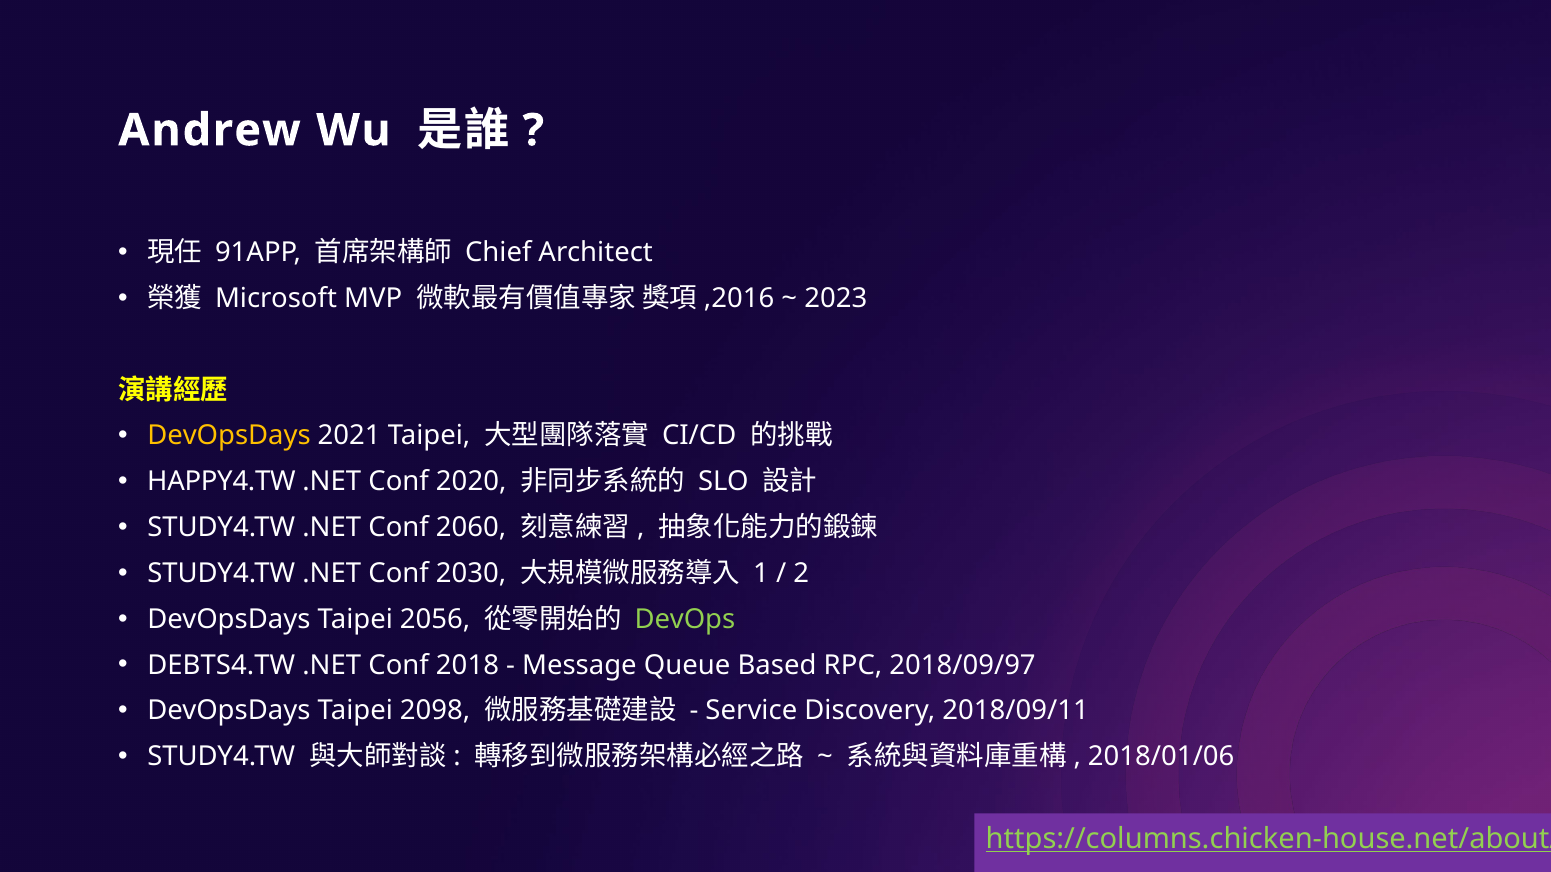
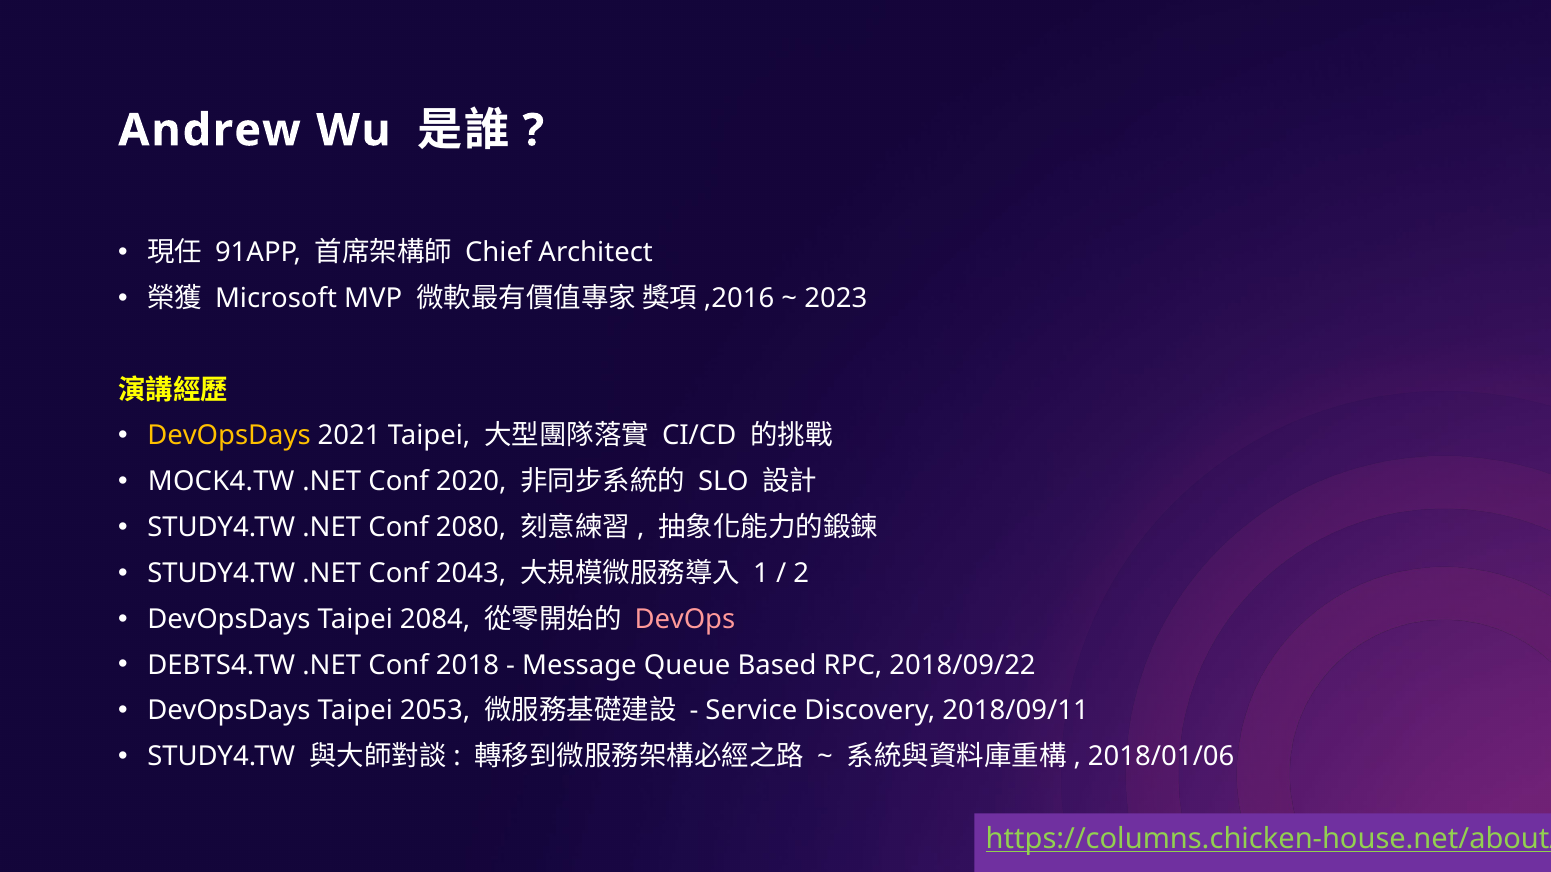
HAPPY4.TW: HAPPY4.TW -> MOCK4.TW (221, 482)
2060: 2060 -> 2080 (471, 528)
2030: 2030 -> 2043 (471, 574)
2056: 2056 -> 2084 (435, 619)
DevOps colour: light green -> pink (685, 619)
2018/09/97: 2018/09/97 -> 2018/09/22 (963, 665)
2098: 2098 -> 2053 (435, 711)
